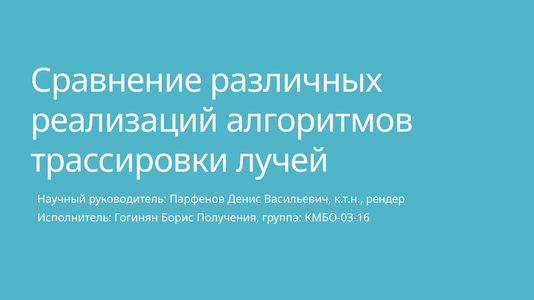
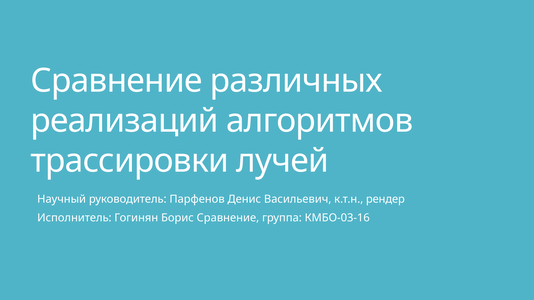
Борис Получения: Получения -> Сравнение (228, 218)
